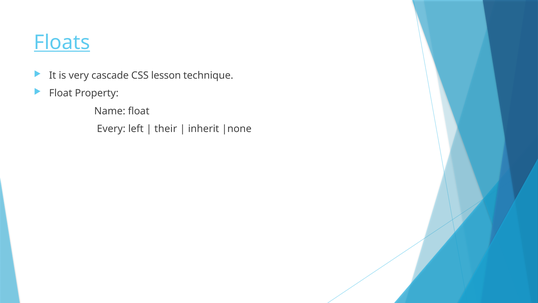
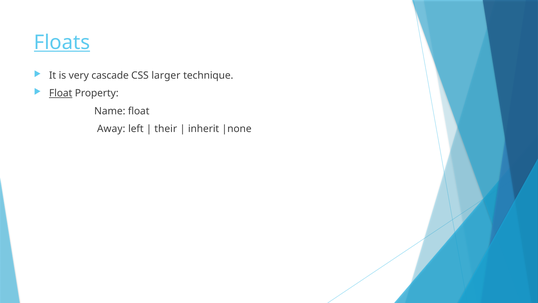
lesson: lesson -> larger (166, 75)
Float underline: none -> present (61, 93)
Every: Every -> Away (111, 129)
